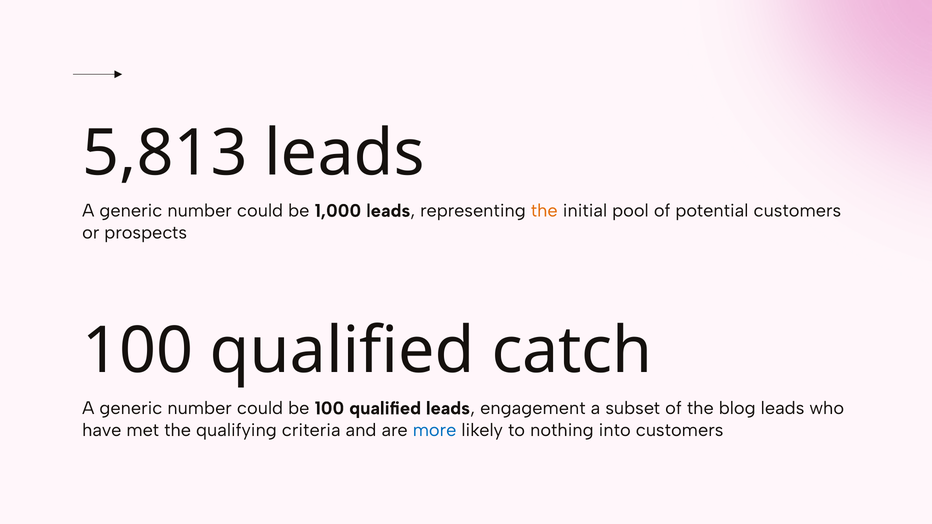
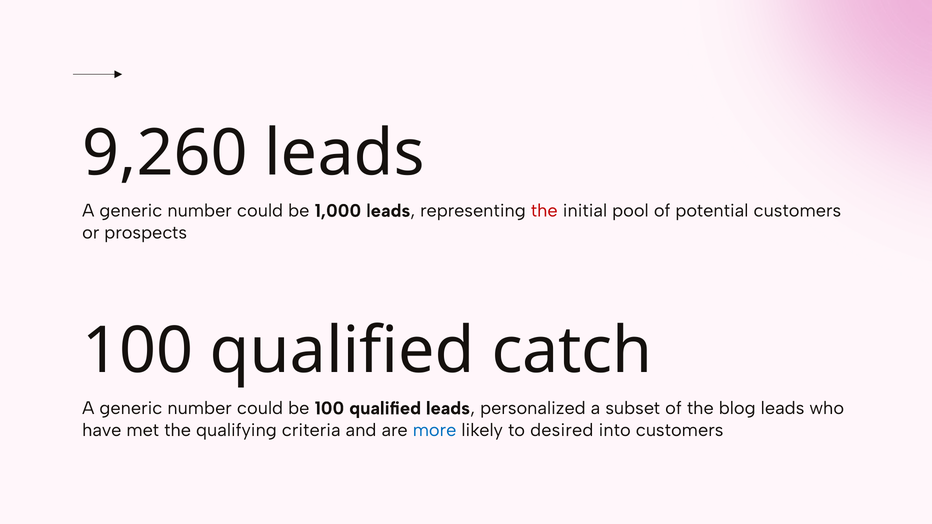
5,813: 5,813 -> 9,260 (165, 154)
the colour: orange -> red (544, 211)
engagement: engagement -> personalized (533, 409)
nothing: nothing -> desired (562, 430)
